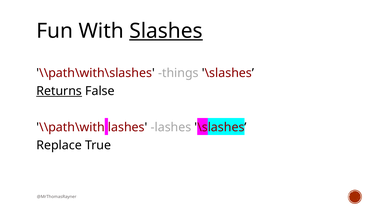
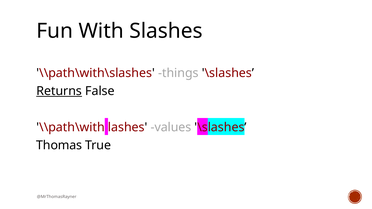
Slashes underline: present -> none (166, 31)
lashes lashes: lashes -> values (171, 127)
Replace: Replace -> Thomas (59, 145)
